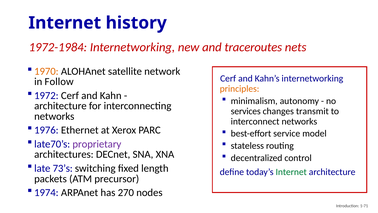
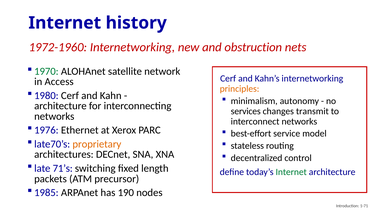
1972-1984: 1972-1984 -> 1972-1960 (58, 47)
traceroutes: traceroutes -> obstruction (253, 47)
1970 colour: orange -> green (46, 71)
Follow: Follow -> Access (59, 81)
1972: 1972 -> 1980 (46, 95)
proprietary colour: purple -> orange (97, 144)
73’s: 73’s -> 71’s (63, 168)
1974: 1974 -> 1985 (46, 192)
270: 270 -> 190 (126, 192)
